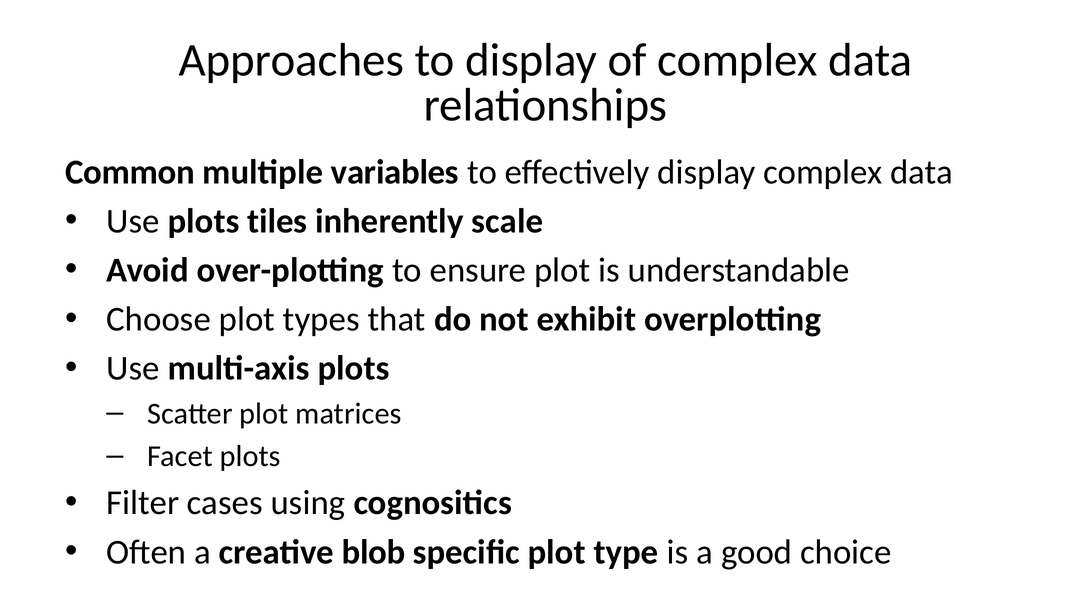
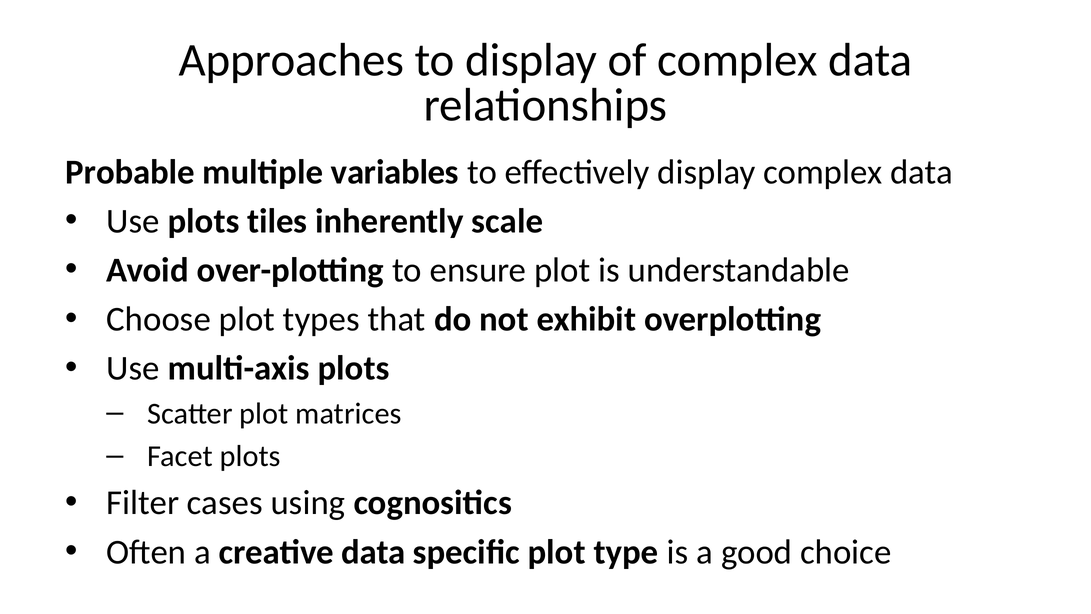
Common: Common -> Probable (130, 172)
creative blob: blob -> data (373, 552)
